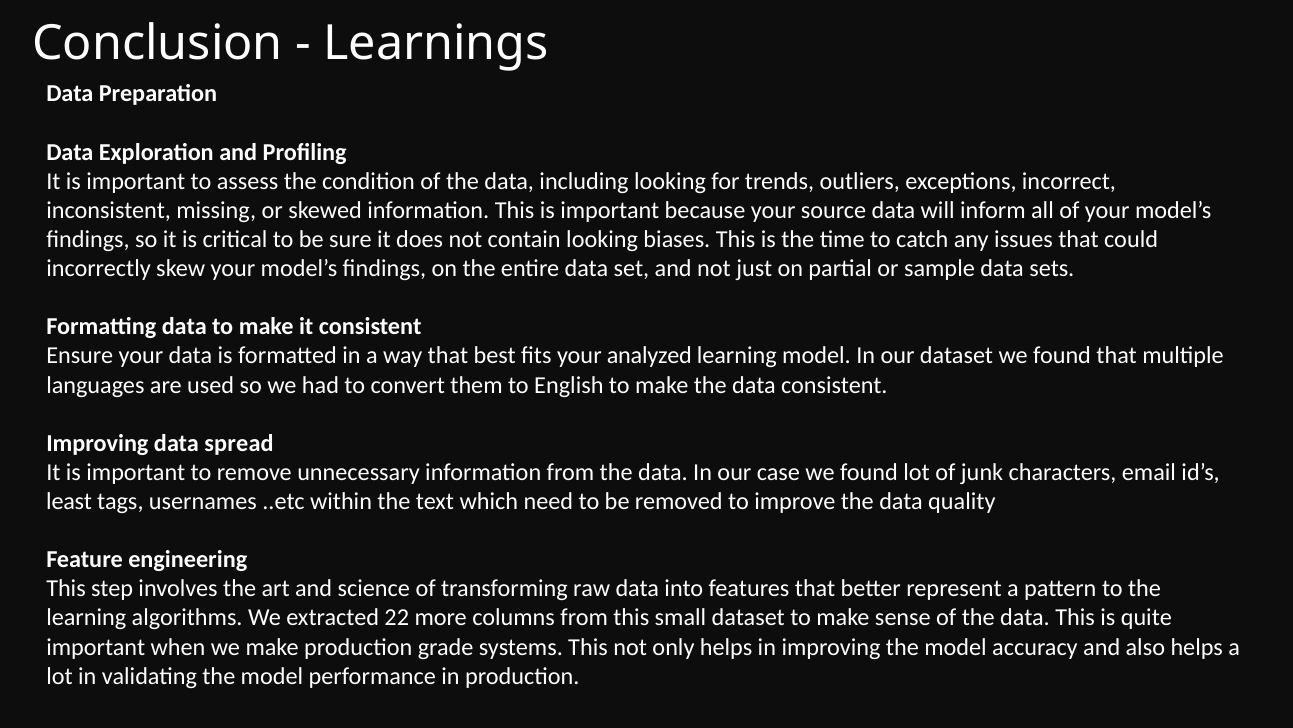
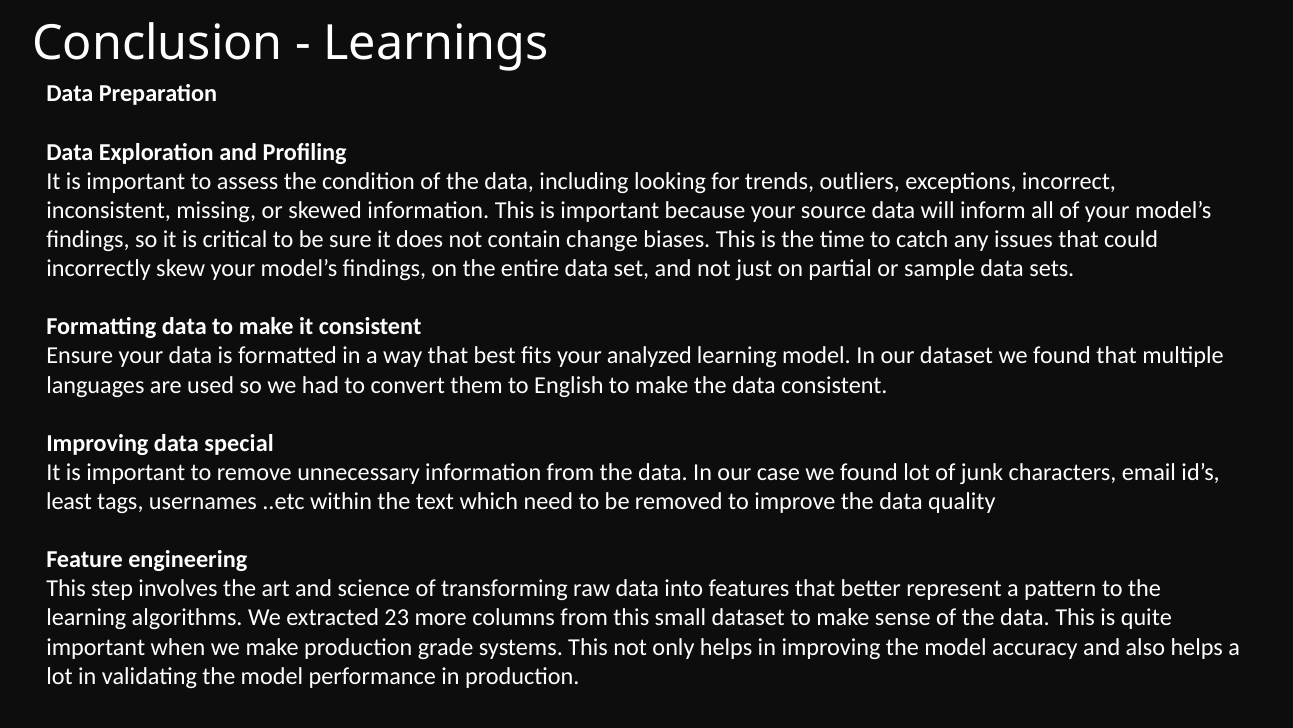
contain looking: looking -> change (602, 239)
spread: spread -> special (239, 443)
22: 22 -> 23 (397, 617)
